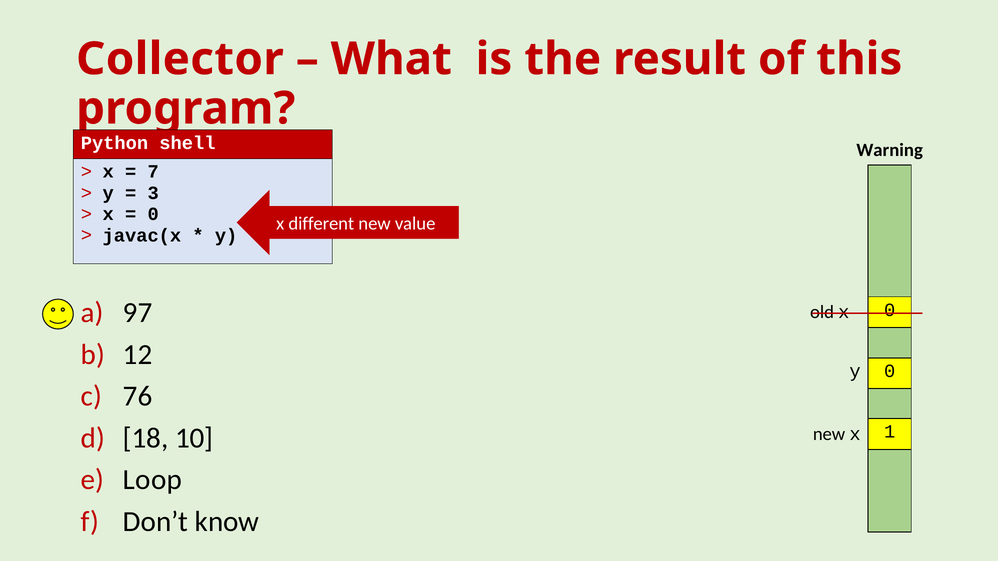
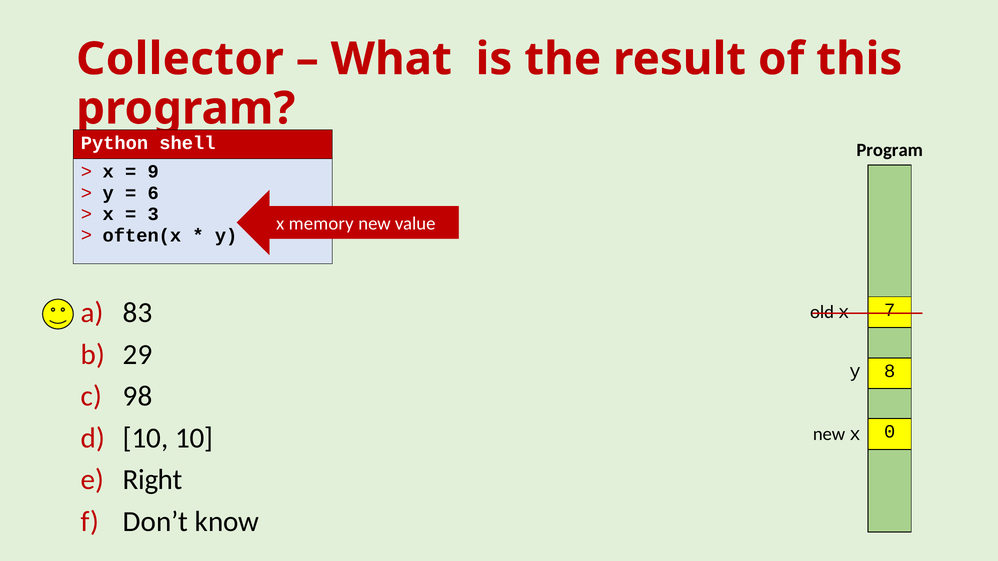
Warning: Warning -> Program (890, 150)
7: 7 -> 9 (153, 172)
3: 3 -> 6 (153, 193)
0: 0 -> 3 (153, 214)
different: different -> memory (321, 224)
javac(x: javac(x -> often(x (142, 235)
97: 97 -> 83 (138, 313)
x 0: 0 -> 7 (890, 310)
12: 12 -> 29 (138, 355)
y 0: 0 -> 8 (890, 371)
76: 76 -> 98 (138, 396)
18: 18 -> 10 (146, 438)
1: 1 -> 0 (890, 432)
Loop: Loop -> Right (153, 480)
